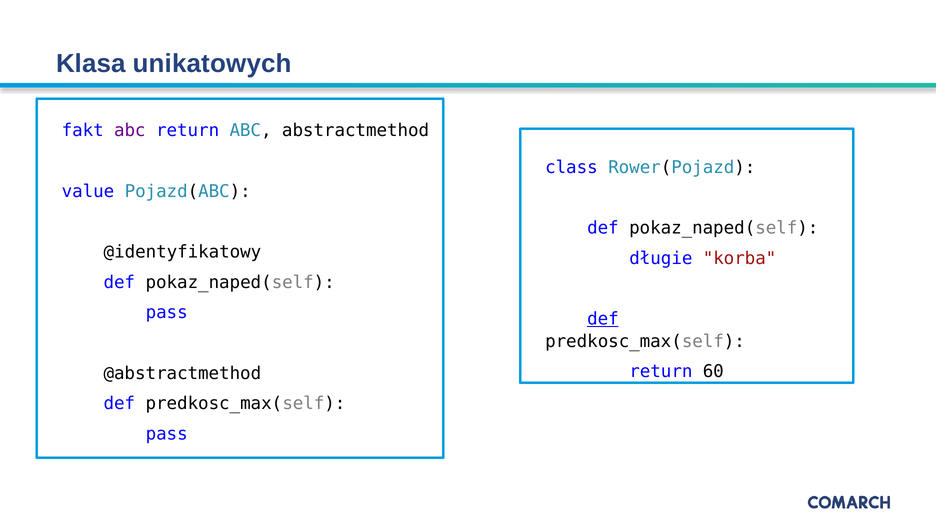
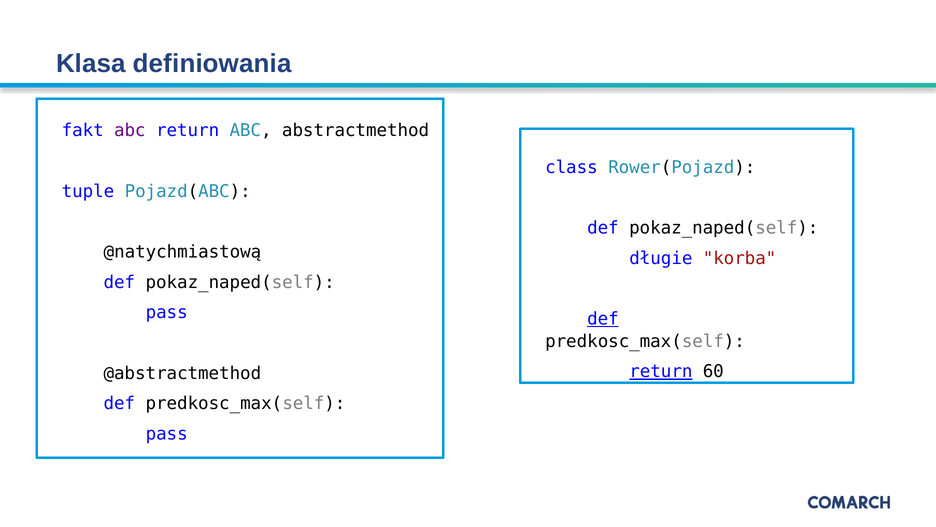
unikatowych: unikatowych -> definiowania (212, 64)
value: value -> tuple (88, 191)
@identyfikatowy: @identyfikatowy -> @natychmiastową (182, 252)
return underline: none -> present (661, 371)
